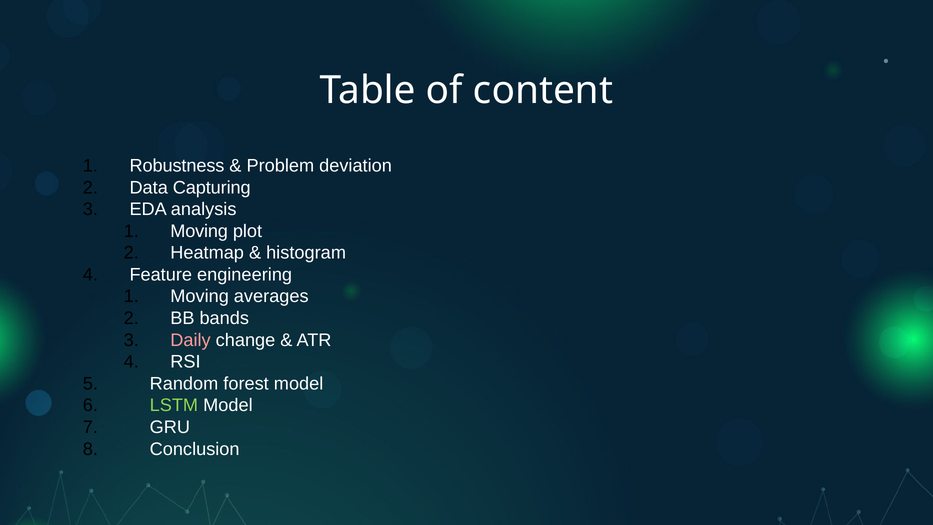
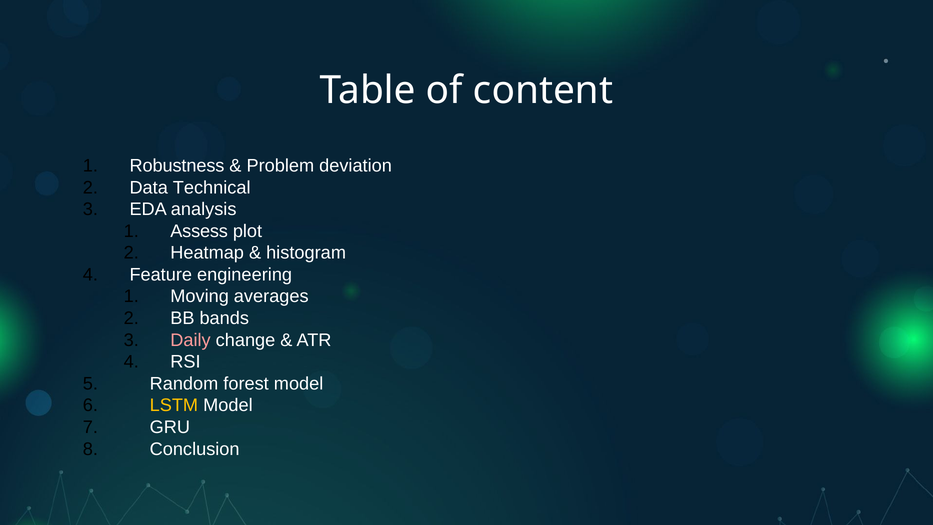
Capturing: Capturing -> Technical (212, 187)
Moving: Moving -> Assess (199, 231)
LSTM colour: light green -> yellow (174, 405)
